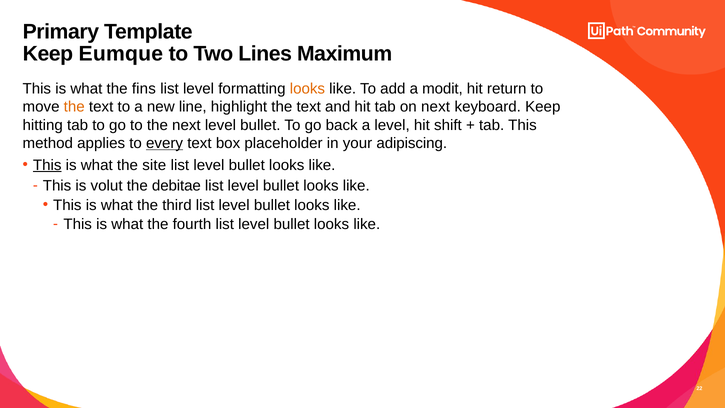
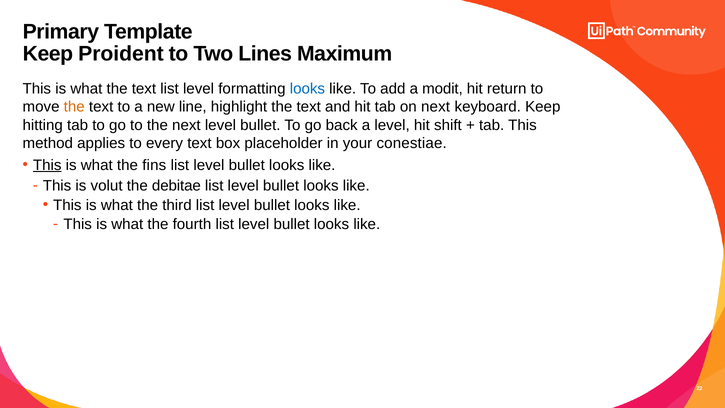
Eumque: Eumque -> Proident (121, 54)
what the fins: fins -> text (144, 89)
looks colour: orange -> blue (307, 89)
every underline: present -> none (165, 143)
adipiscing: adipiscing -> conestiae (412, 143)
site: site -> fins (154, 165)
